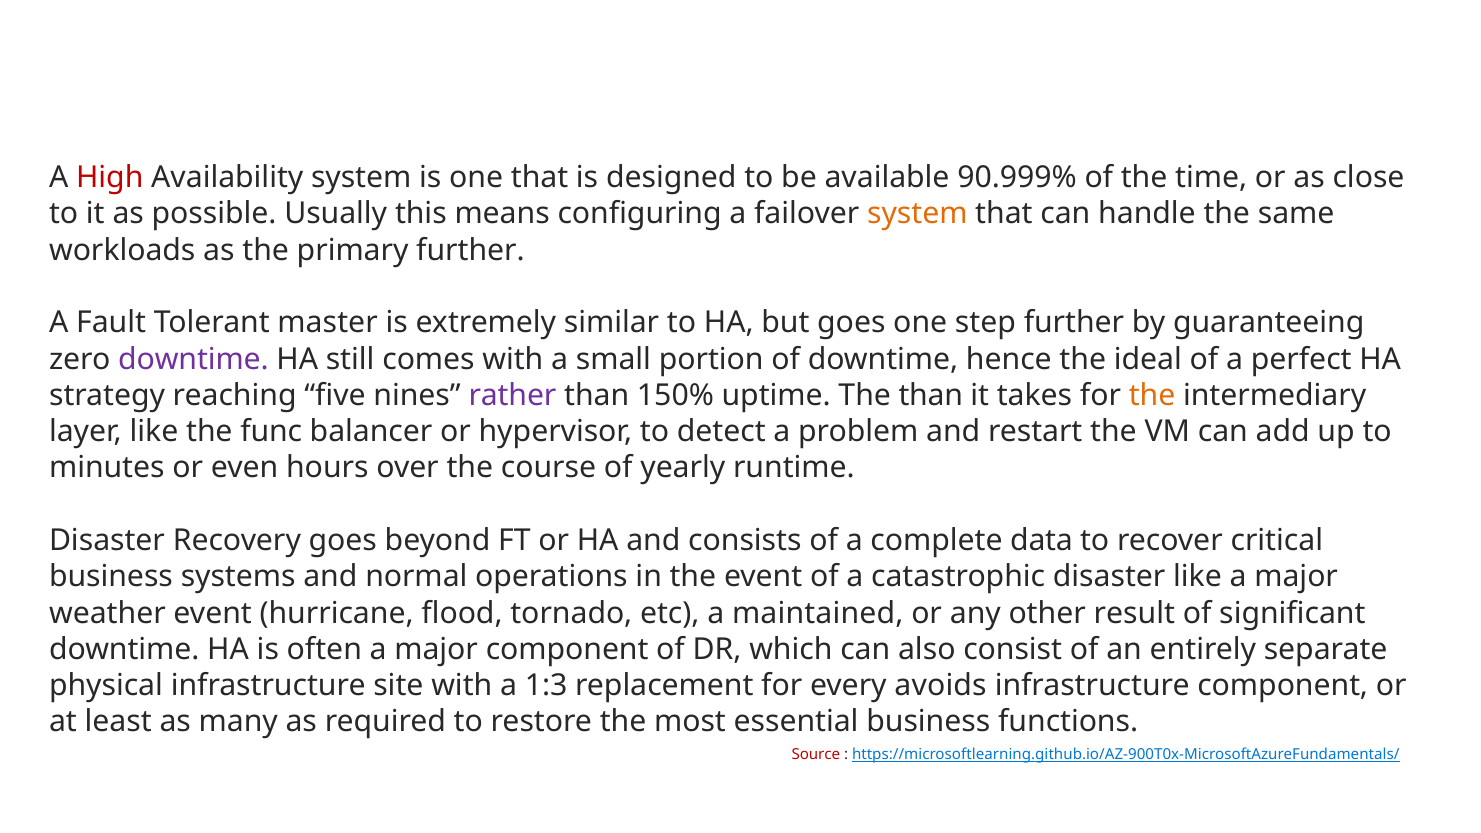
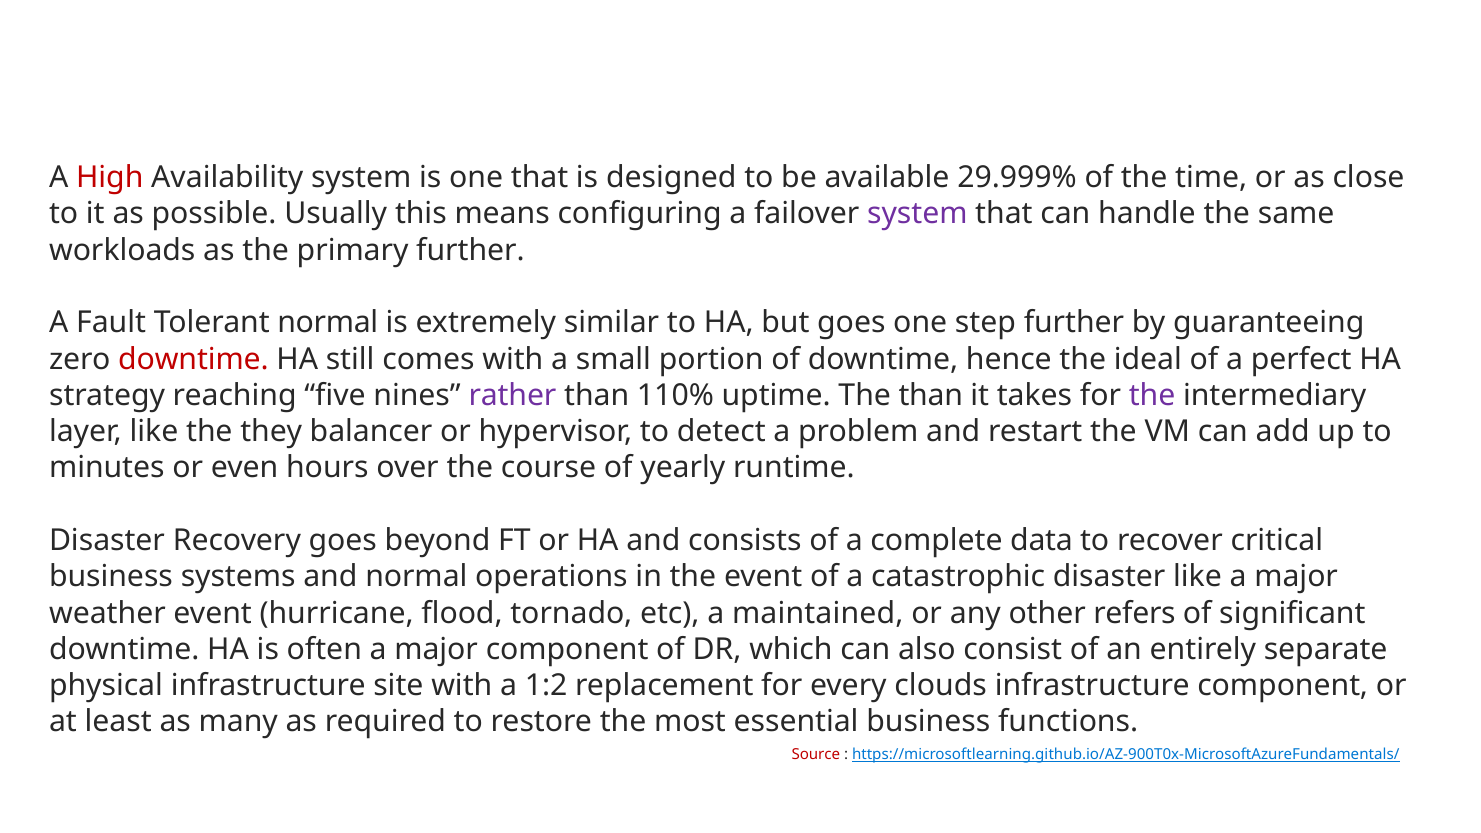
90.999%: 90.999% -> 29.999% (1017, 178)
system colour: orange -> purple (917, 214)
Tolerant master: master -> normal (328, 323)
downtime colour: purple -> red (193, 359)
150%: 150% -> 110% (675, 395)
the colour: orange -> purple (1152, 395)
func: func -> they (271, 432)
result: result -> refers (1134, 613)
1:3: 1:3 -> 1:2 (546, 686)
avoids: avoids -> clouds (941, 686)
